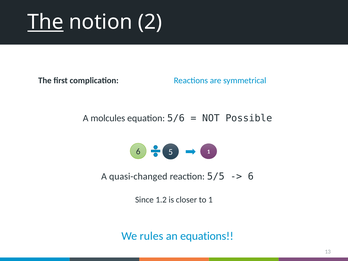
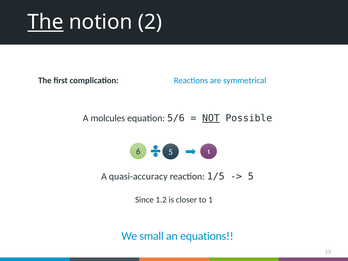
NOT underline: none -> present (211, 118)
quasi-changed: quasi-changed -> quasi-accuracy (138, 177)
5/5: 5/5 -> 1/5 (216, 177)
6: 6 -> 5 (251, 177)
rules: rules -> small (152, 236)
